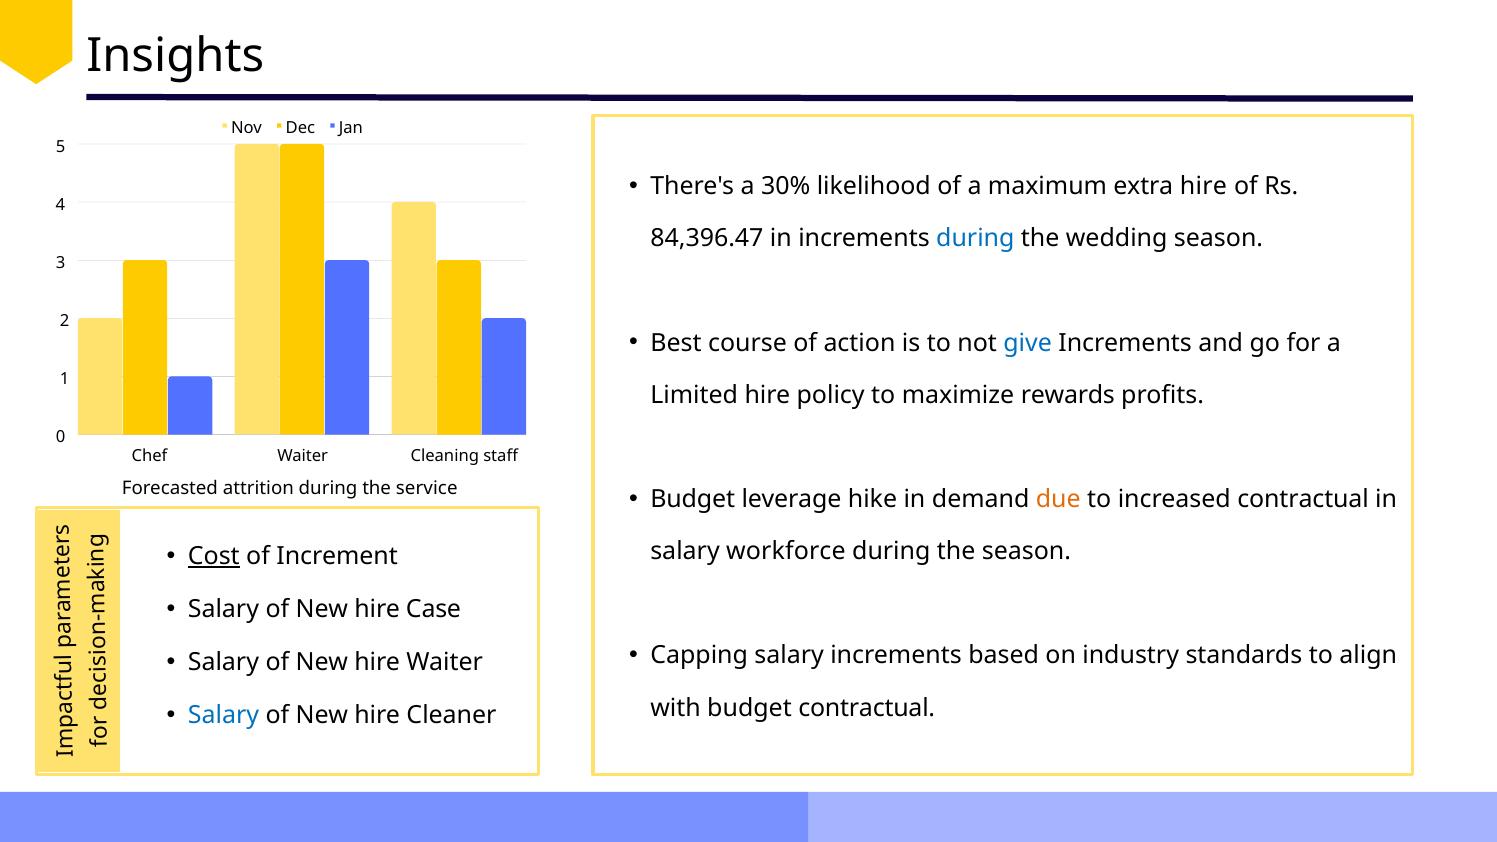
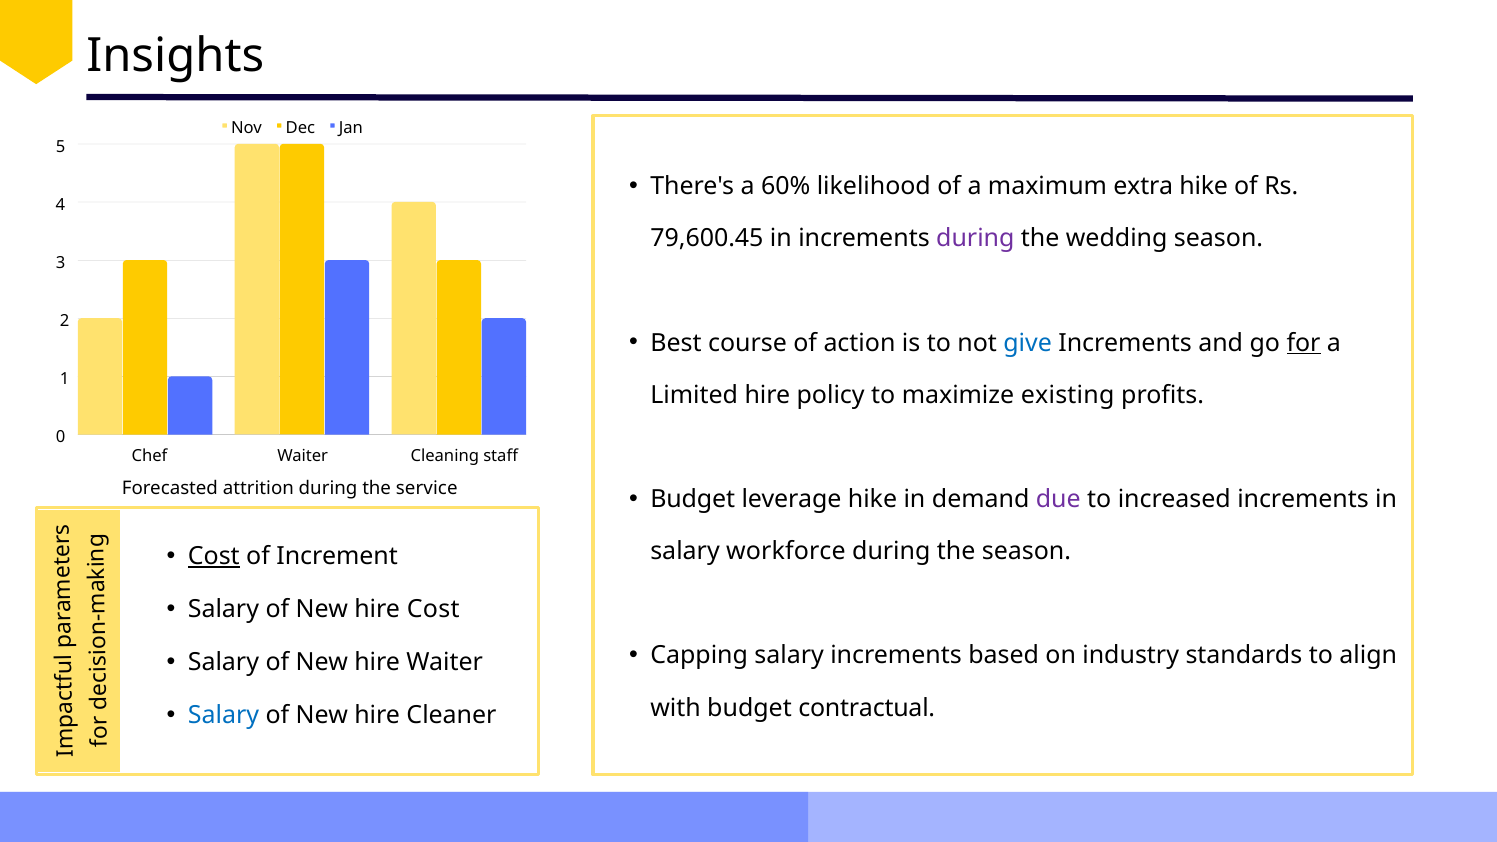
30%: 30% -> 60% (786, 187)
extra hire: hire -> hike (1204, 187)
84,396.47: 84,396.47 -> 79,600.45 (707, 239)
during colour: blue -> purple (975, 239)
for underline: none -> present (1304, 343)
rewards: rewards -> existing (1068, 395)
due colour: orange -> purple (1058, 499)
increased contractual: contractual -> increments (1303, 499)
hire Case: Case -> Cost (433, 609)
